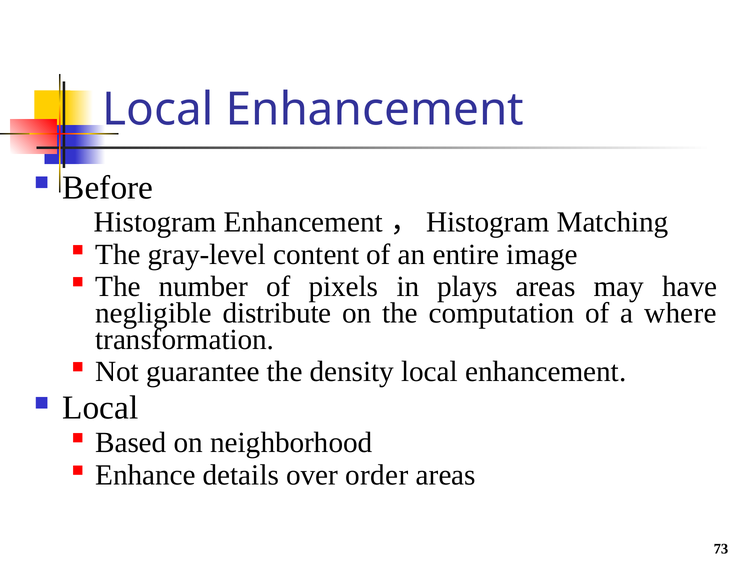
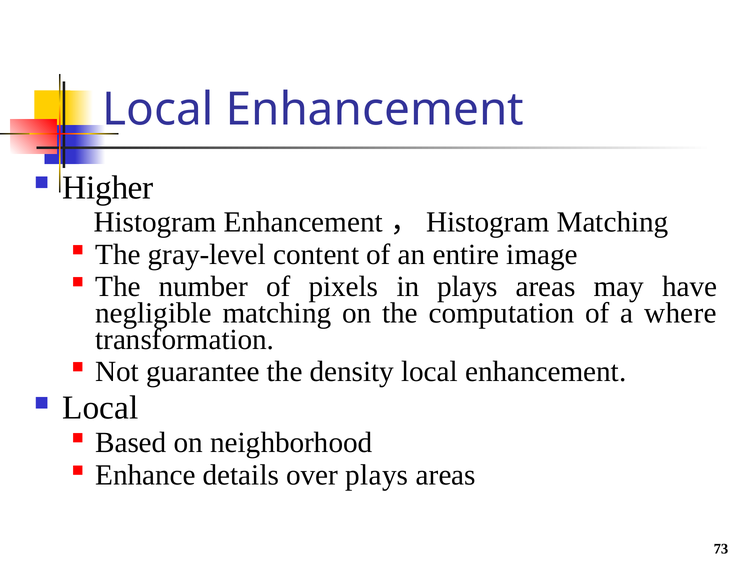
Before: Before -> Higher (108, 188)
negligible distribute: distribute -> matching (277, 313)
over order: order -> plays (377, 475)
